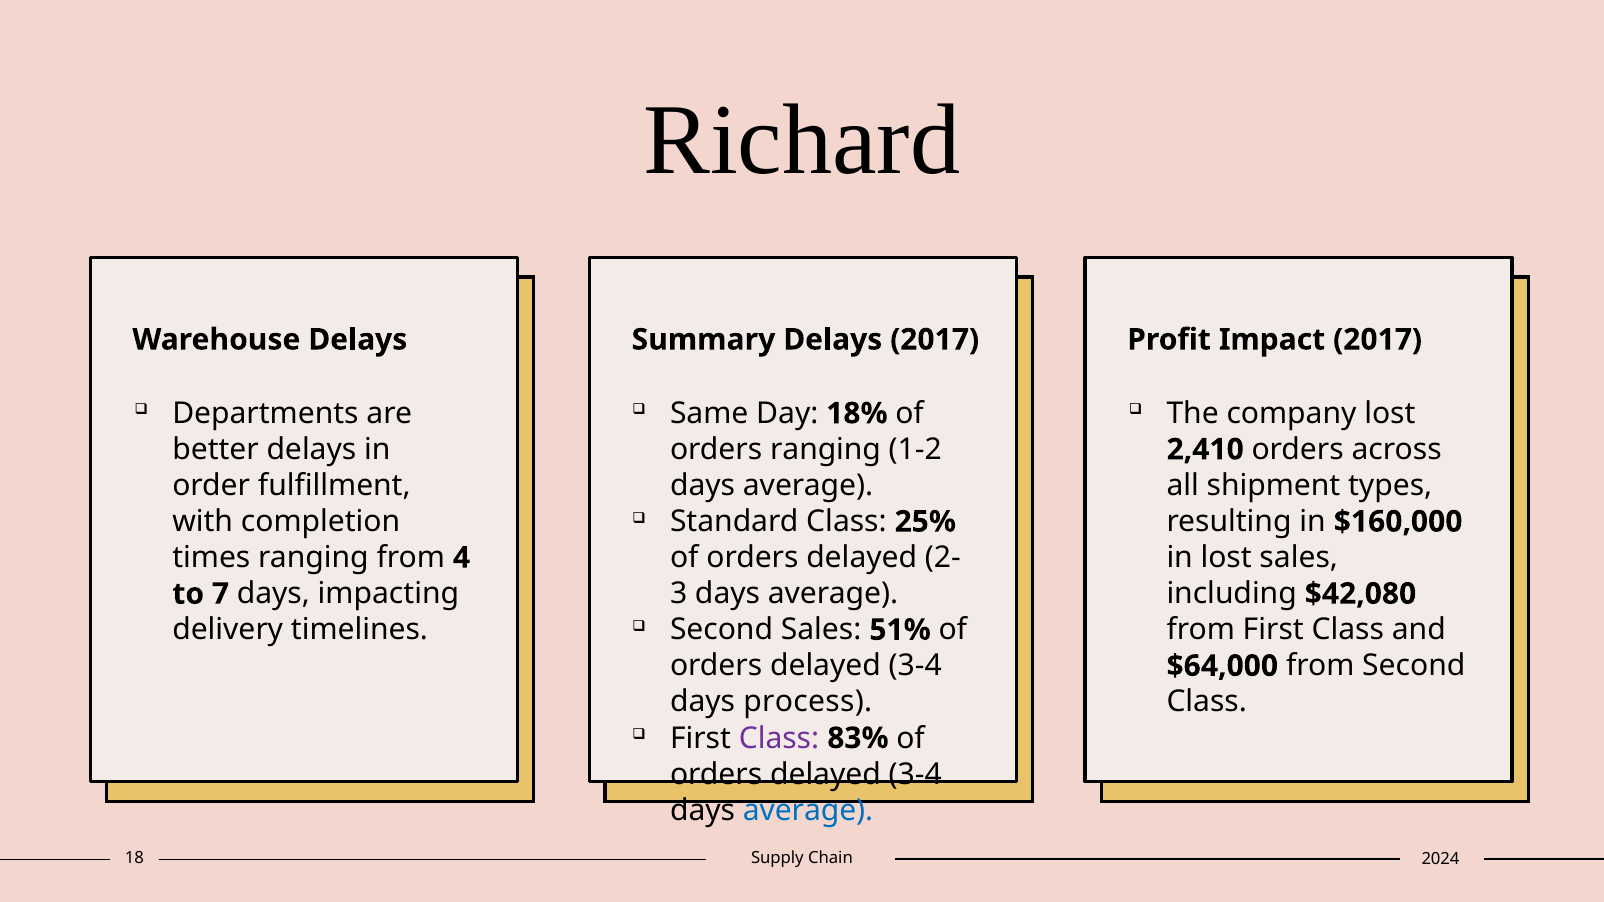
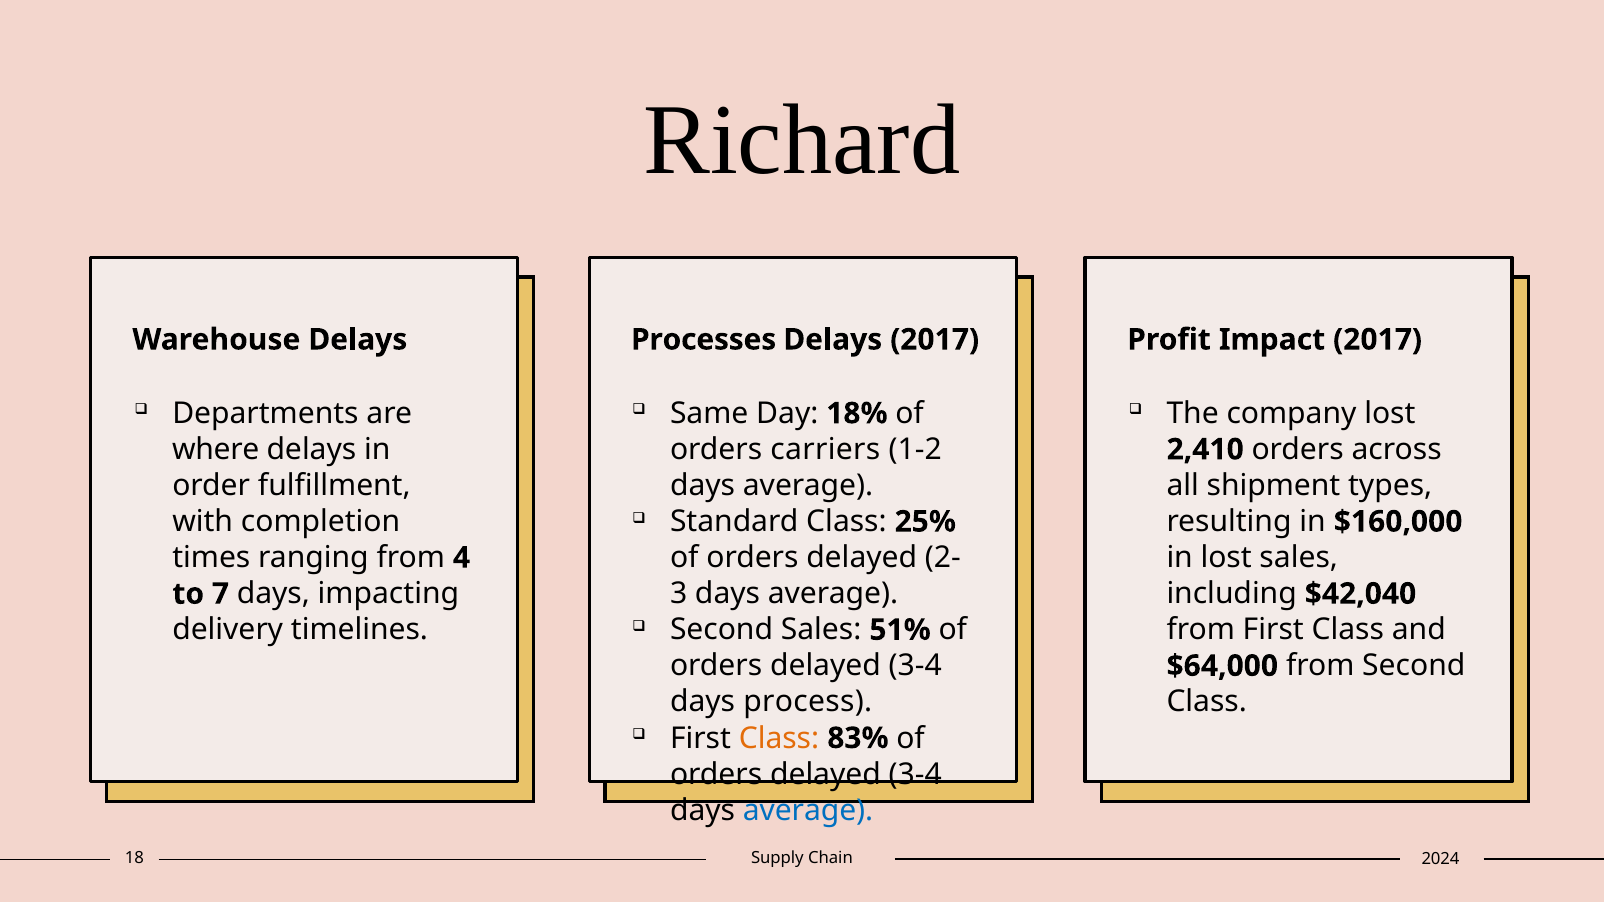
Summary: Summary -> Processes (704, 340)
better: better -> where (216, 450)
orders ranging: ranging -> carriers (825, 450)
$42,080: $42,080 -> $42,040 (1360, 594)
Class colour: purple -> orange (779, 738)
